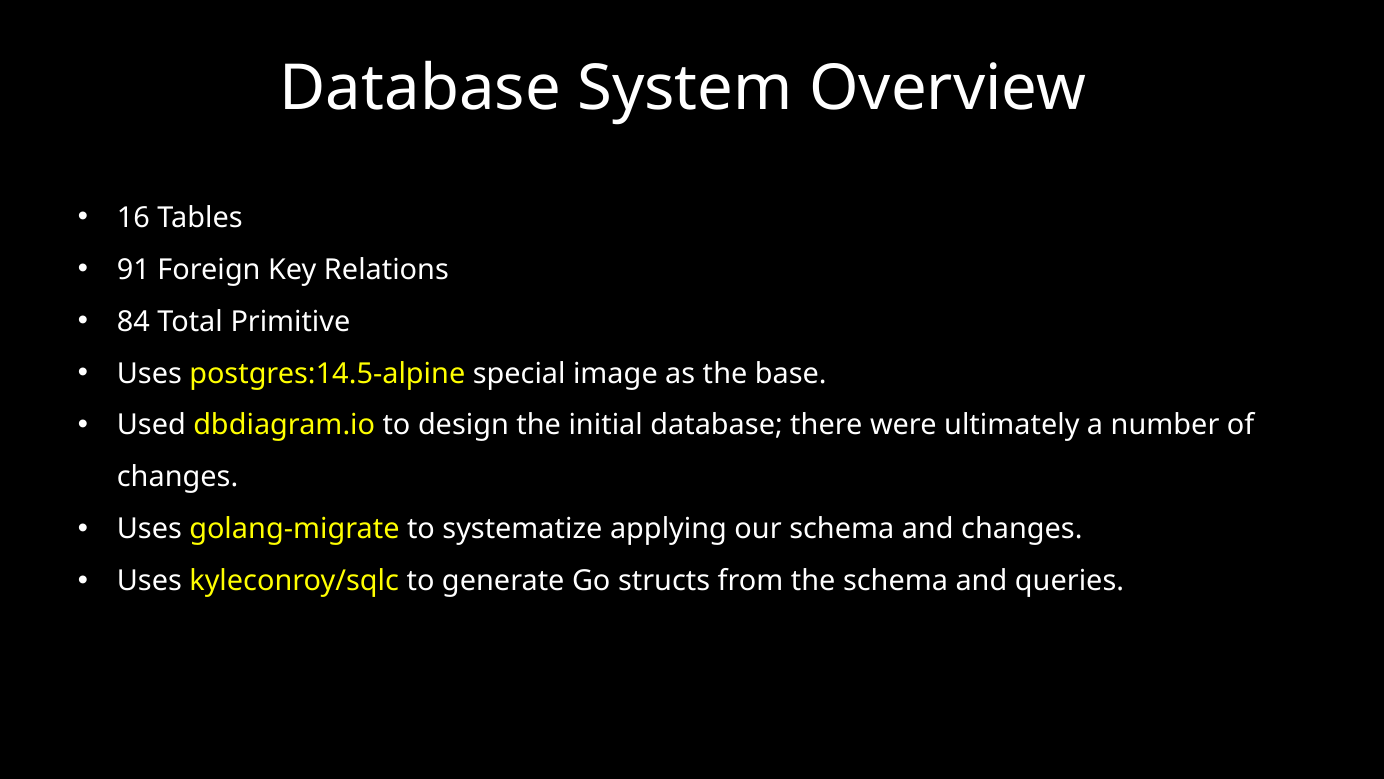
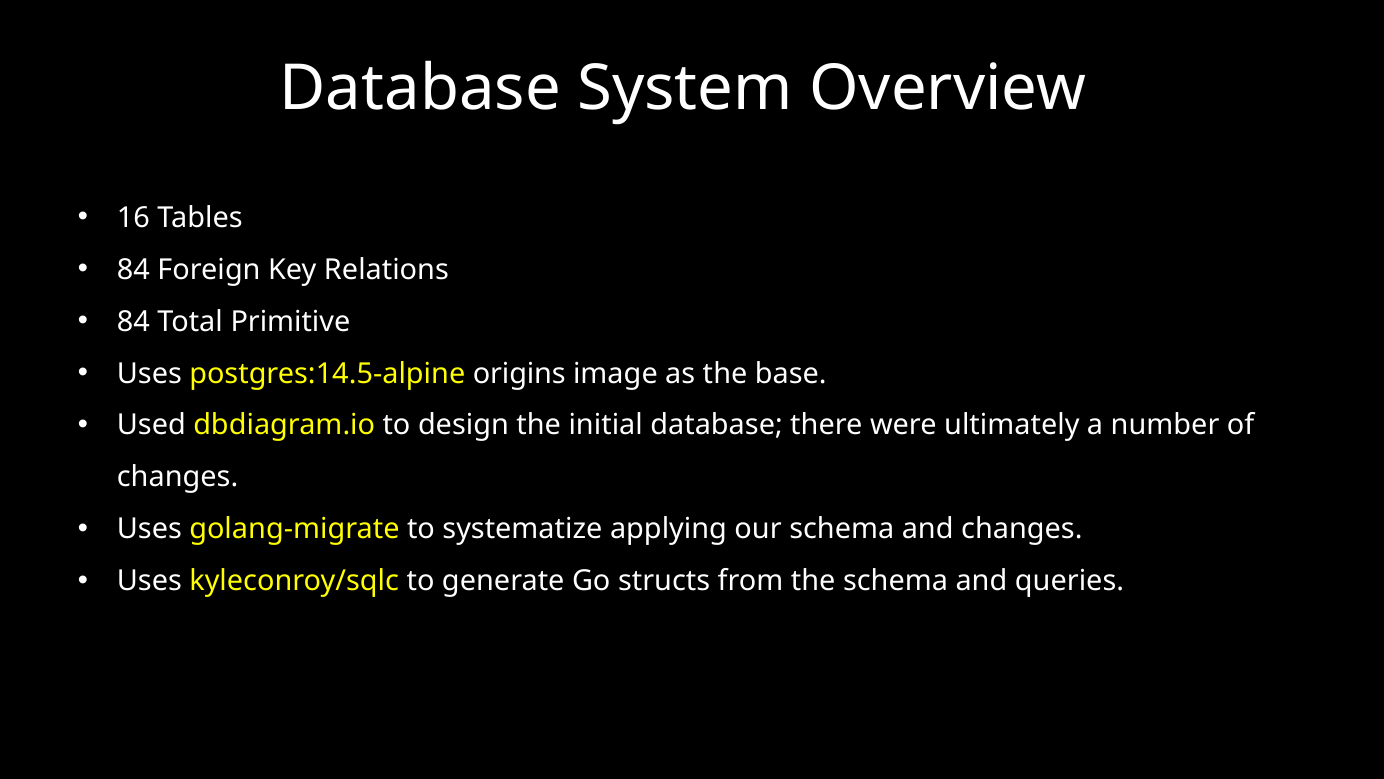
91: 91 -> 84 (133, 269)
special: special -> origins (519, 373)
